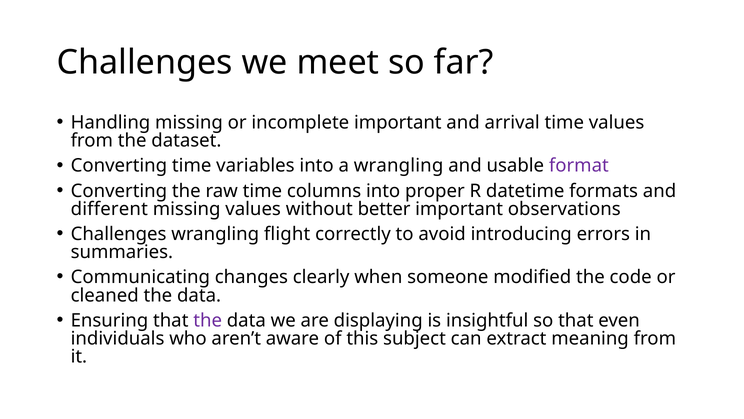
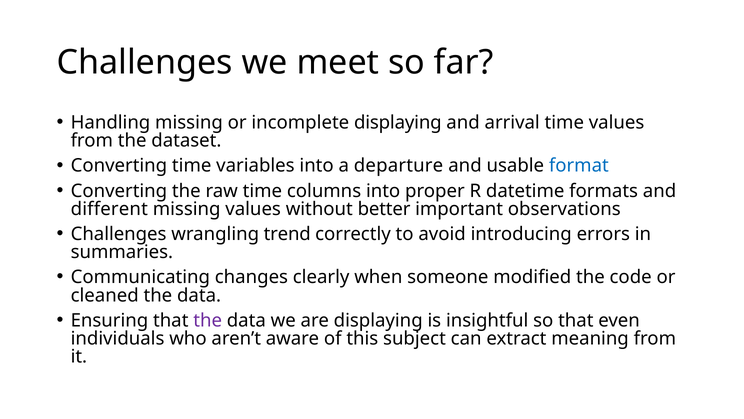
incomplete important: important -> displaying (398, 123)
a wrangling: wrangling -> departure (399, 166)
format colour: purple -> blue (579, 166)
flight: flight -> trend (287, 234)
